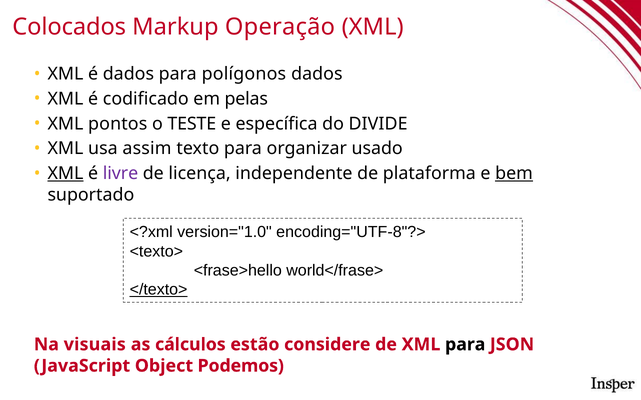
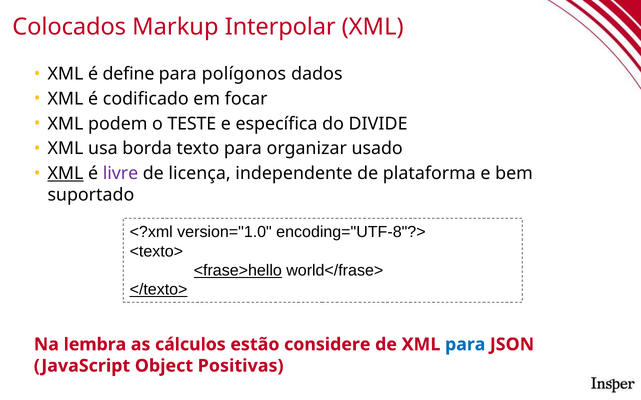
Operação: Operação -> Interpolar (280, 27)
é dados: dados -> define (129, 74)
pelas: pelas -> focar (246, 99)
pontos: pontos -> podem (118, 124)
assim: assim -> borda (147, 149)
bem underline: present -> none (514, 174)
<frase>hello underline: none -> present (238, 271)
visuais: visuais -> lembra (95, 345)
para colour: black -> blue (465, 345)
Podemos: Podemos -> Positivas (241, 366)
